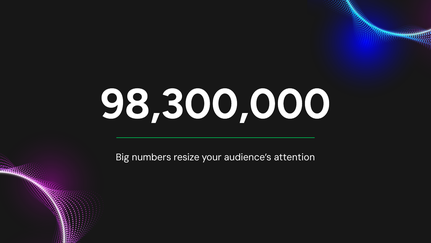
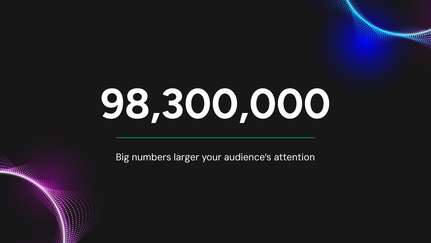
resize: resize -> larger (186, 157)
